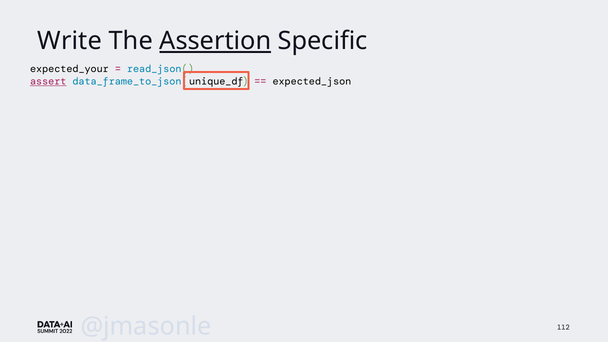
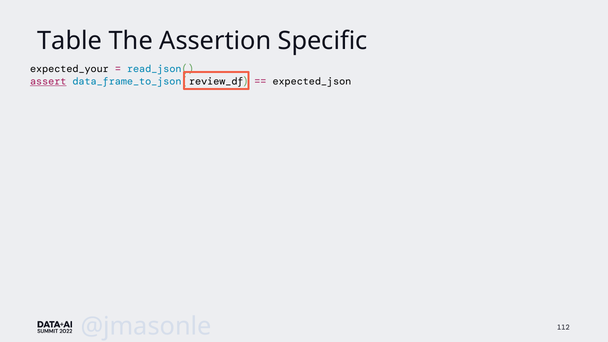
Write: Write -> Table (70, 41)
Assertion underline: present -> none (215, 41)
unique_df: unique_df -> review_df (216, 81)
